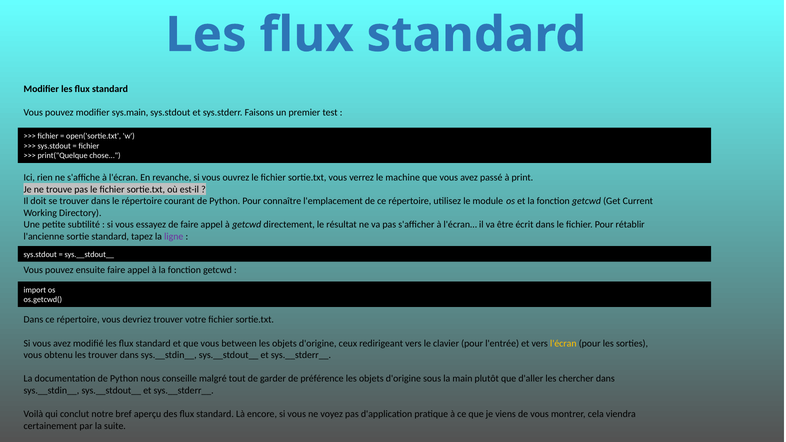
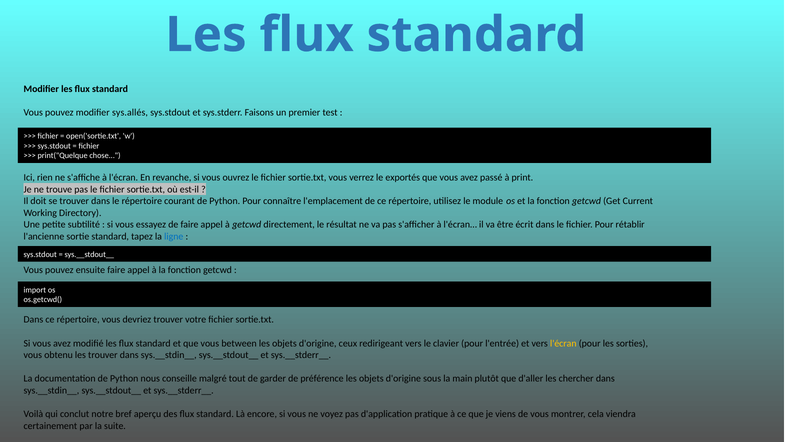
sys.main: sys.main -> sys.allés (130, 112)
machine: machine -> exportés (403, 178)
ligne colour: purple -> blue (174, 237)
